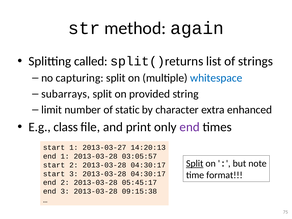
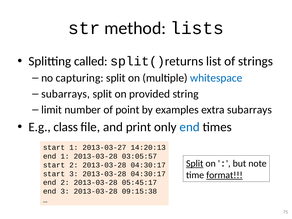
again: again -> lists (197, 28)
static: static -> point (127, 110)
character: character -> examples (177, 110)
extra enhanced: enhanced -> subarrays (250, 110)
end colour: purple -> blue (190, 127)
format underline: none -> present (224, 175)
